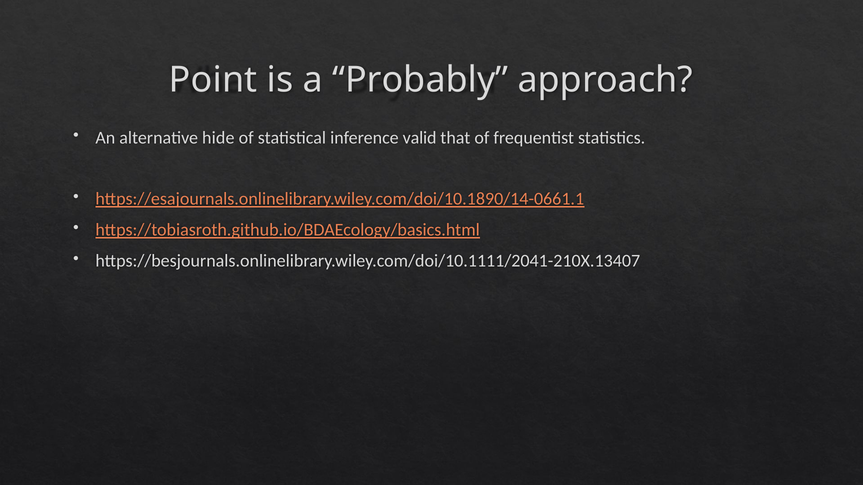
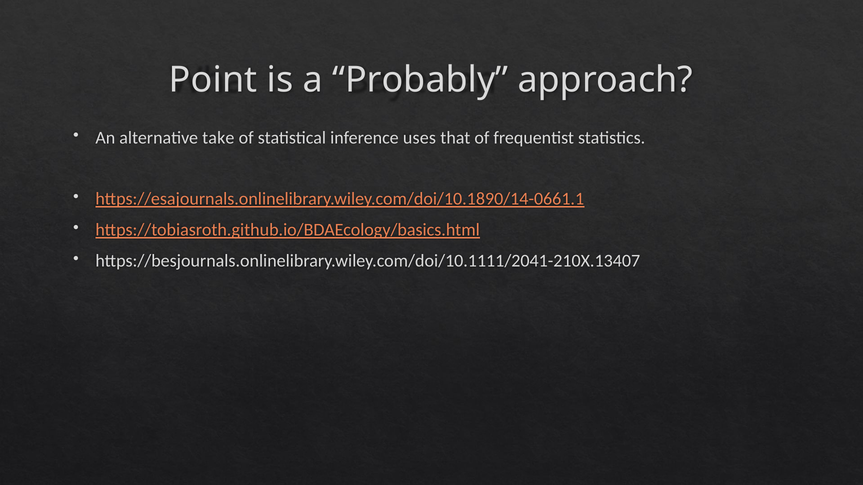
hide: hide -> take (218, 138)
valid: valid -> uses (419, 138)
